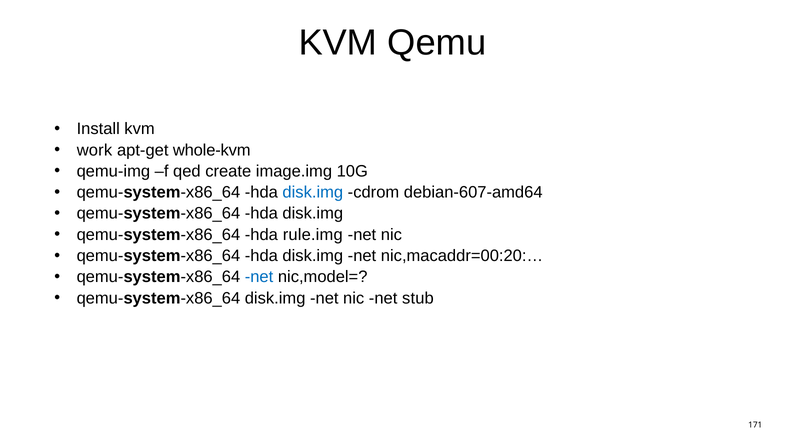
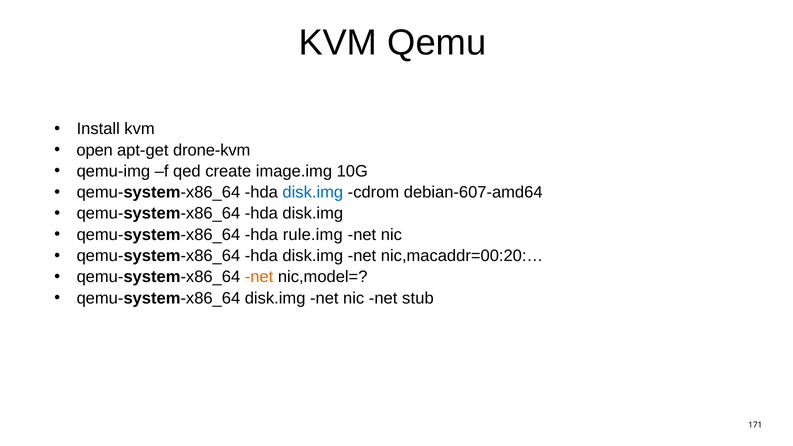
work: work -> open (95, 150)
whole-kvm: whole-kvm -> drone-kvm (212, 150)
net colour: blue -> orange (259, 277)
